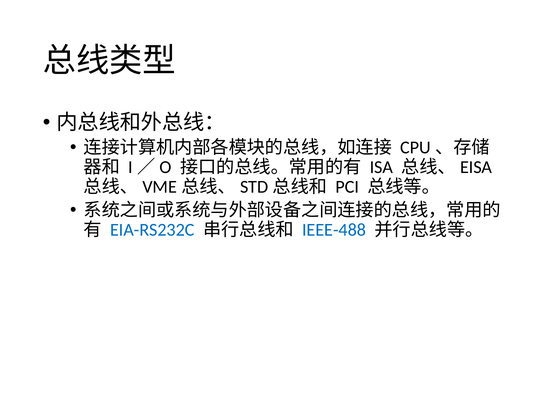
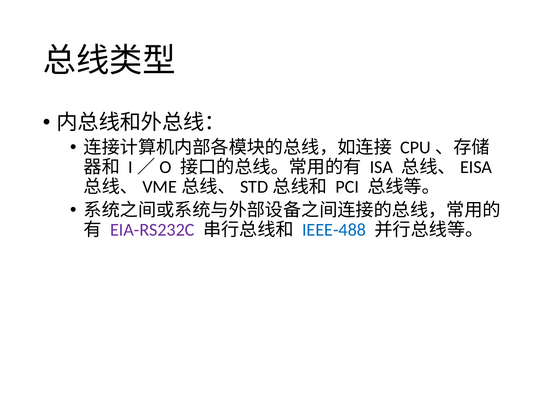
EIA-RS232C colour: blue -> purple (152, 230)
